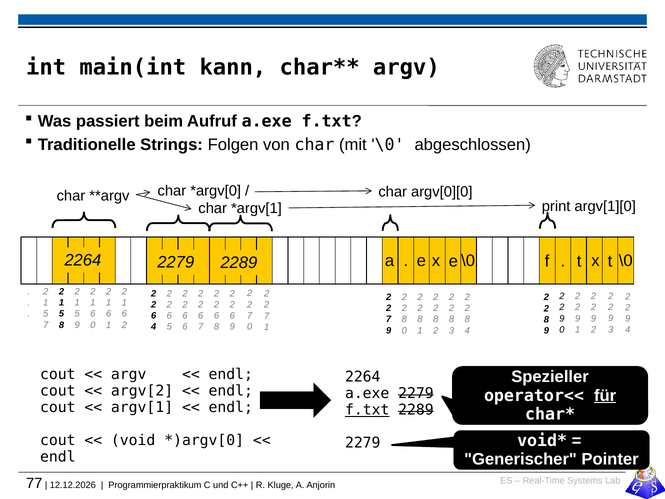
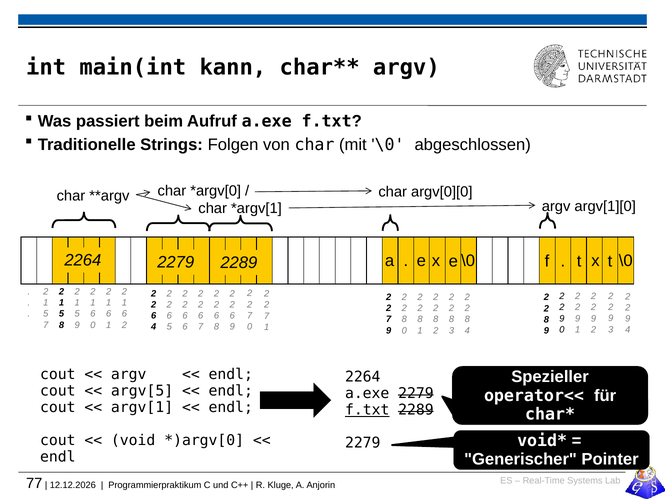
print: print -> argv (556, 206)
argv[2: argv[2 -> argv[5 (142, 391)
für underline: present -> none (605, 395)
